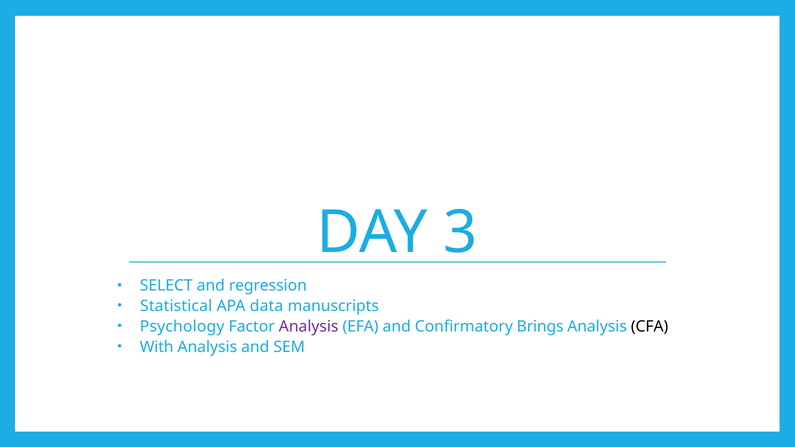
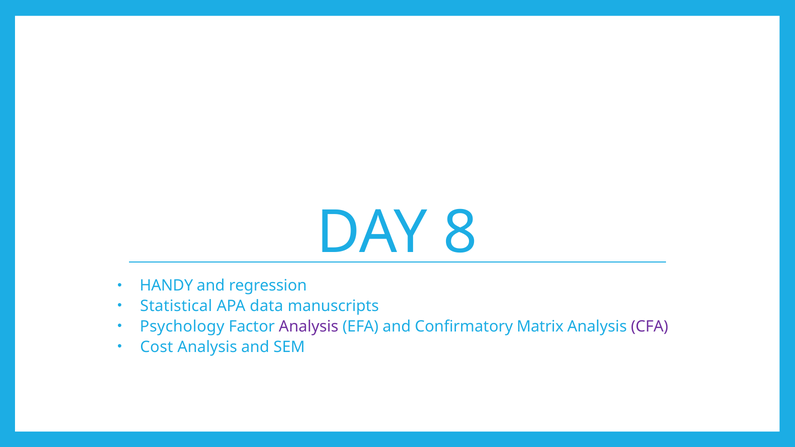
3: 3 -> 8 (460, 232)
SELECT: SELECT -> HANDY (166, 286)
Brings: Brings -> Matrix (540, 327)
CFA colour: black -> purple (650, 327)
With: With -> Cost (157, 347)
